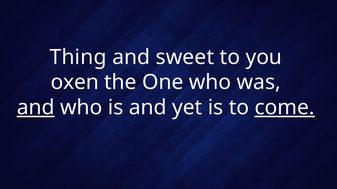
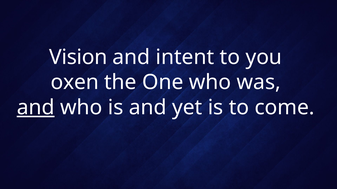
Thing: Thing -> Vision (78, 57)
sweet: sweet -> intent (185, 57)
come underline: present -> none (285, 108)
